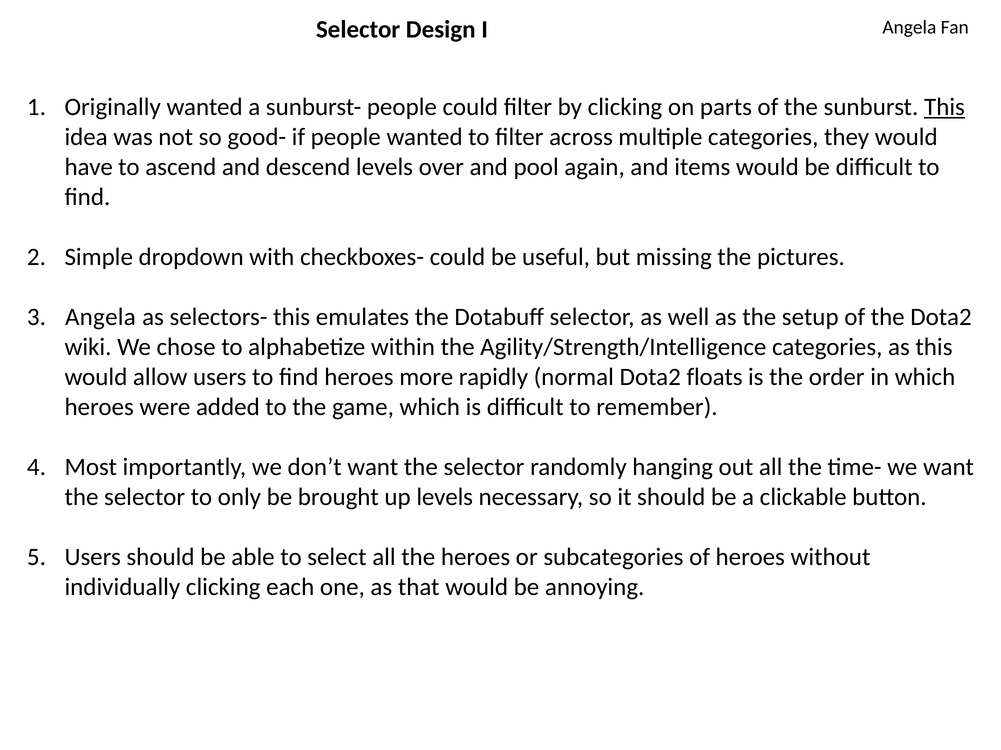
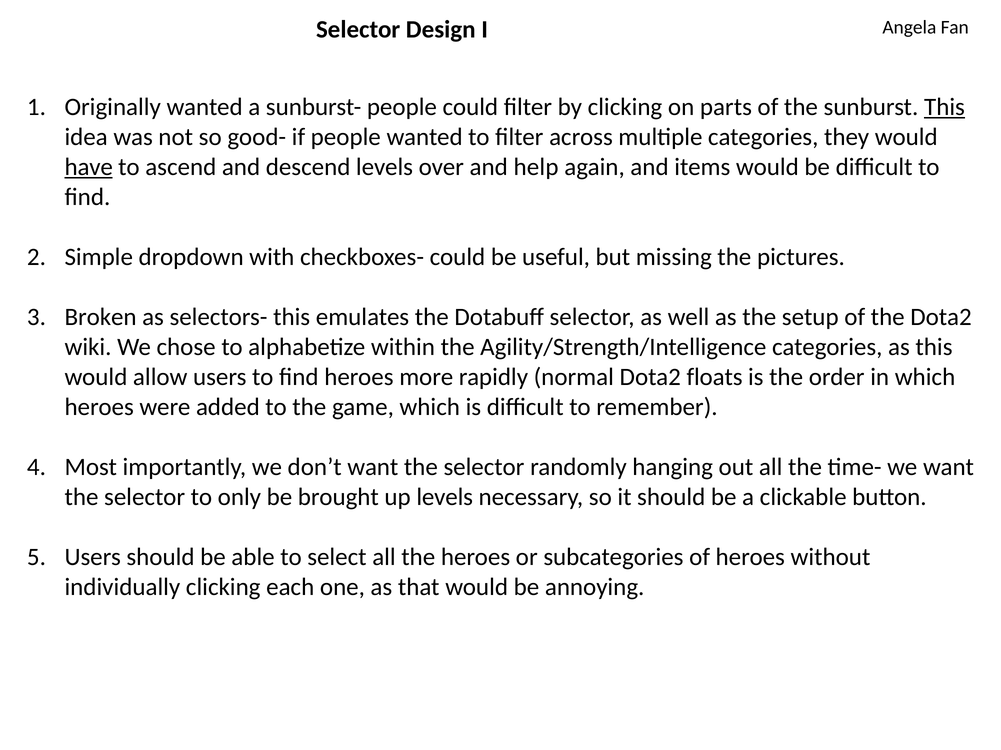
have underline: none -> present (89, 167)
pool: pool -> help (536, 167)
Angela: Angela -> Broken (101, 317)
